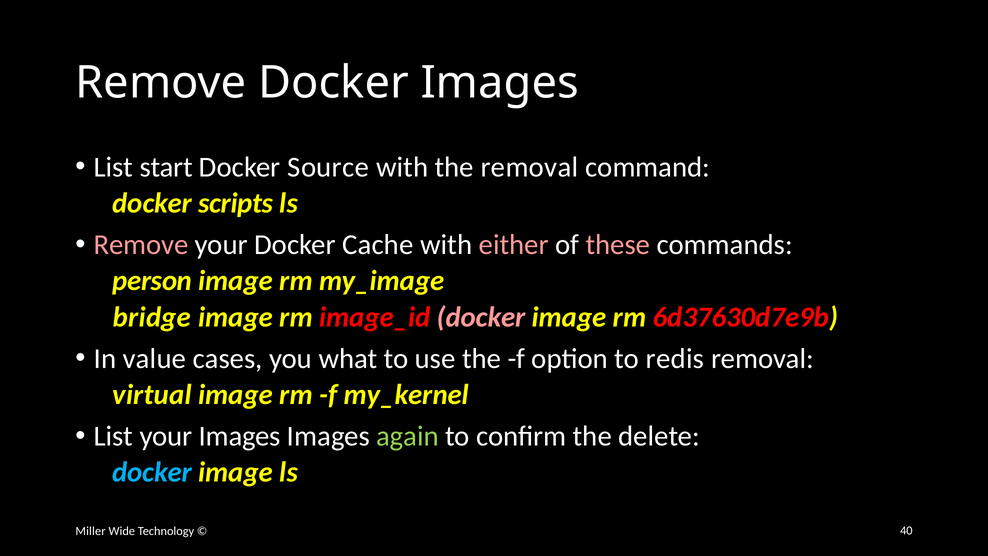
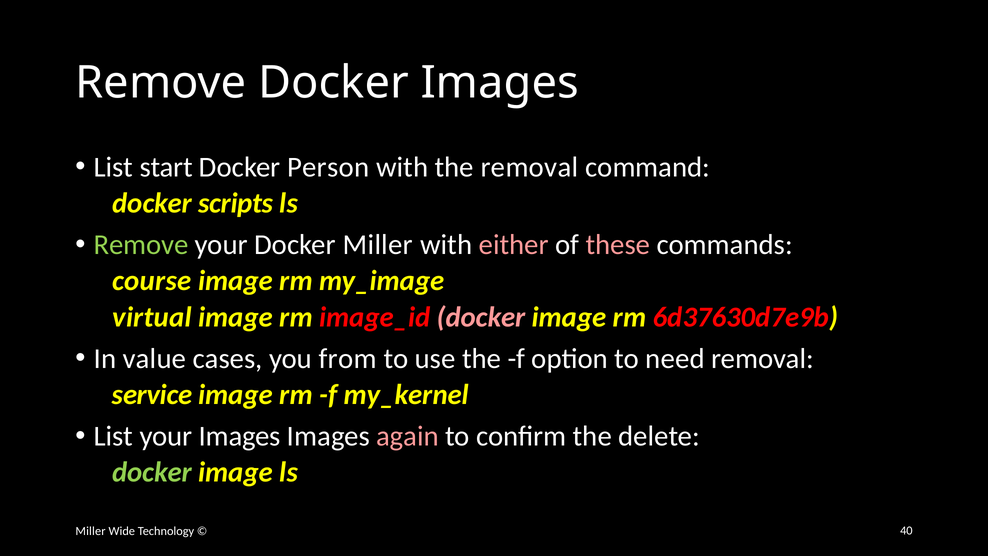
Source: Source -> Person (328, 167)
Remove colour: pink -> light green (141, 245)
Docker Cache: Cache -> Miller (378, 245)
person: person -> course (152, 281)
bridge: bridge -> virtual (152, 317)
what: what -> from (348, 358)
redis: redis -> need (675, 358)
virtual: virtual -> service (152, 395)
again colour: light green -> pink (408, 436)
docker colour: light blue -> light green (152, 472)
